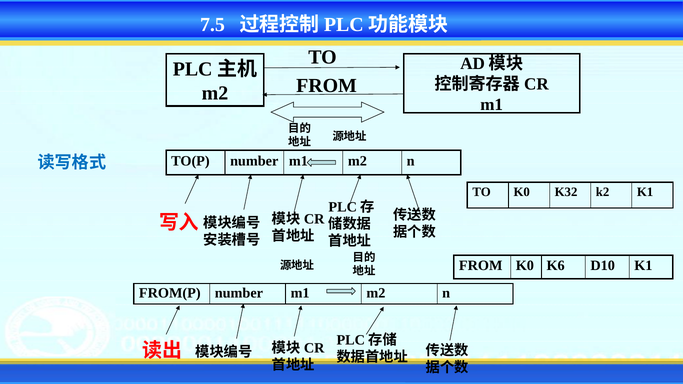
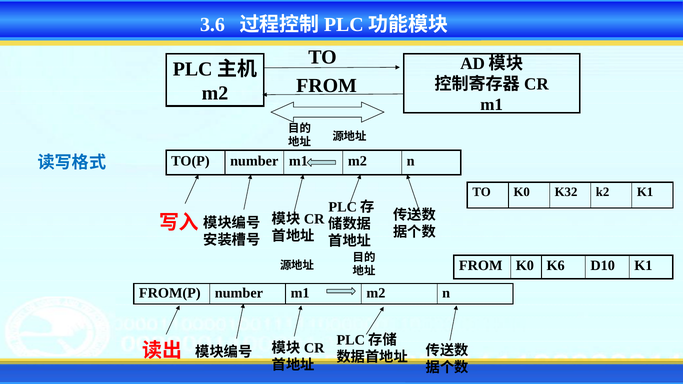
7.5: 7.5 -> 3.6 (212, 25)
